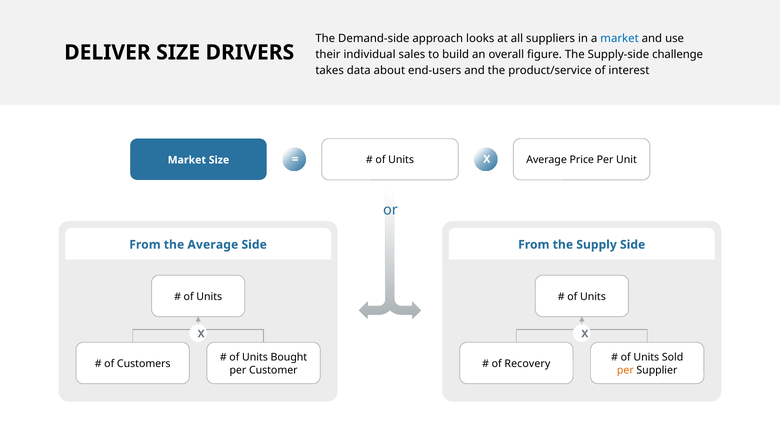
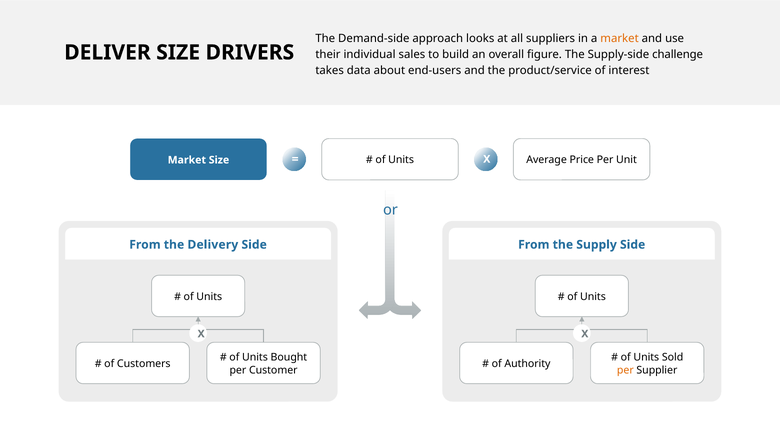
market colour: blue -> orange (620, 38)
the Average: Average -> Delivery (213, 245)
Recovery: Recovery -> Authority (527, 363)
